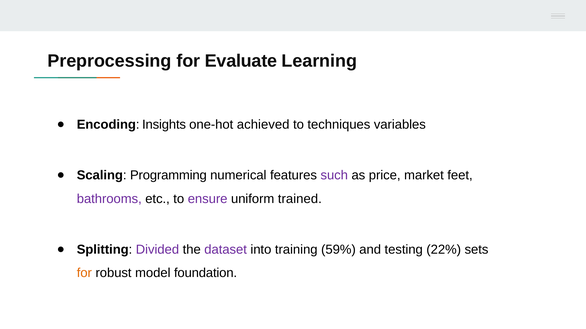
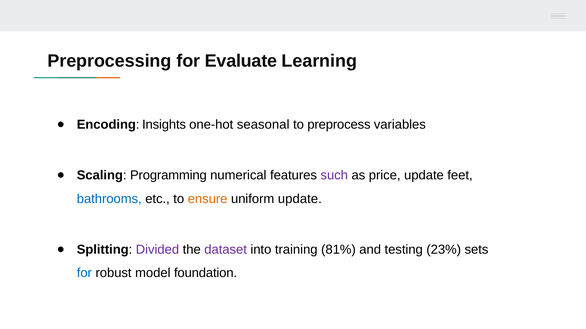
achieved: achieved -> seasonal (263, 125)
techniques: techniques -> preprocess (339, 125)
price market: market -> update (424, 176)
bathrooms colour: purple -> blue (109, 199)
ensure colour: purple -> orange (208, 199)
uniform trained: trained -> update (300, 199)
59%: 59% -> 81% (338, 250)
22%: 22% -> 23% (444, 250)
for colour: orange -> blue (84, 273)
